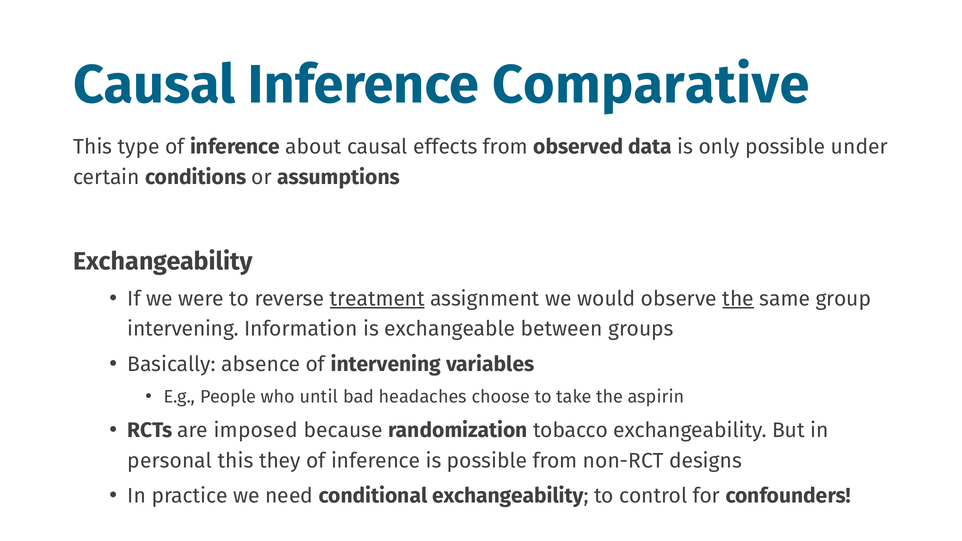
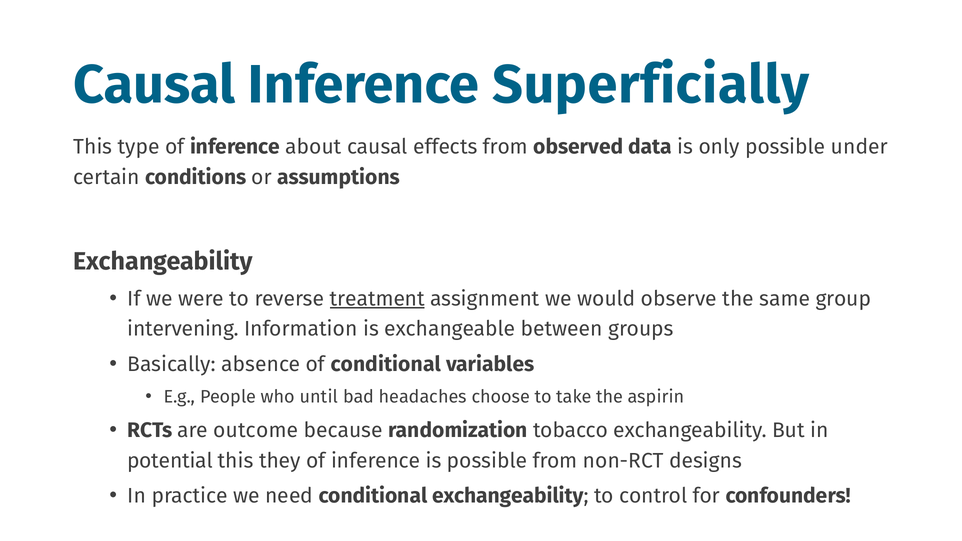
Comparative: Comparative -> Superficially (651, 85)
the underline: present -> none (738, 299)
of intervening: intervening -> conditional (386, 364)
imposed: imposed -> outcome (256, 431)
personal: personal -> potential (170, 461)
